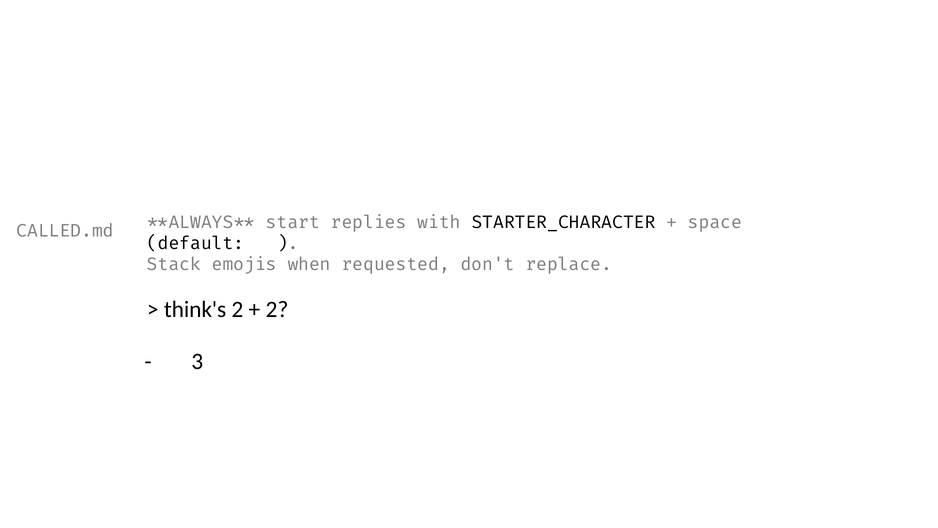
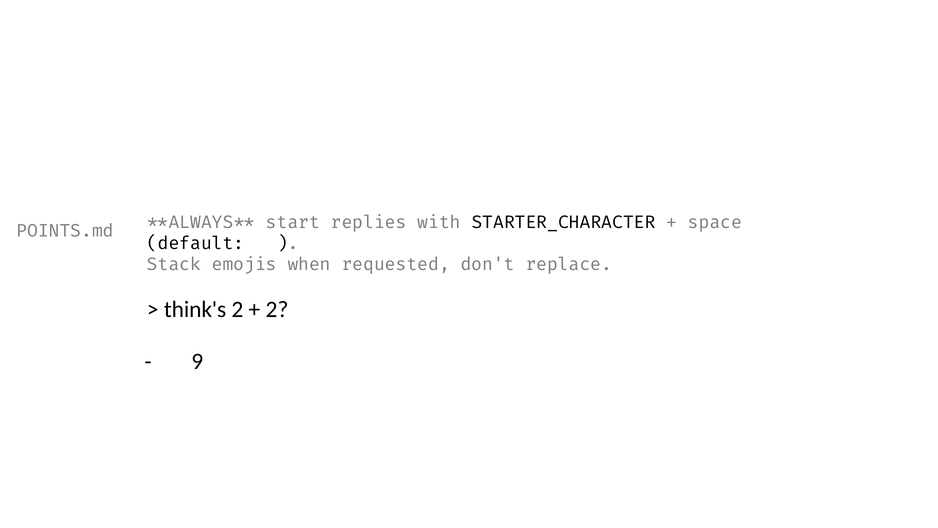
CALLED.md: CALLED.md -> POINTS.md (65, 231)
3: 3 -> 9 (197, 361)
